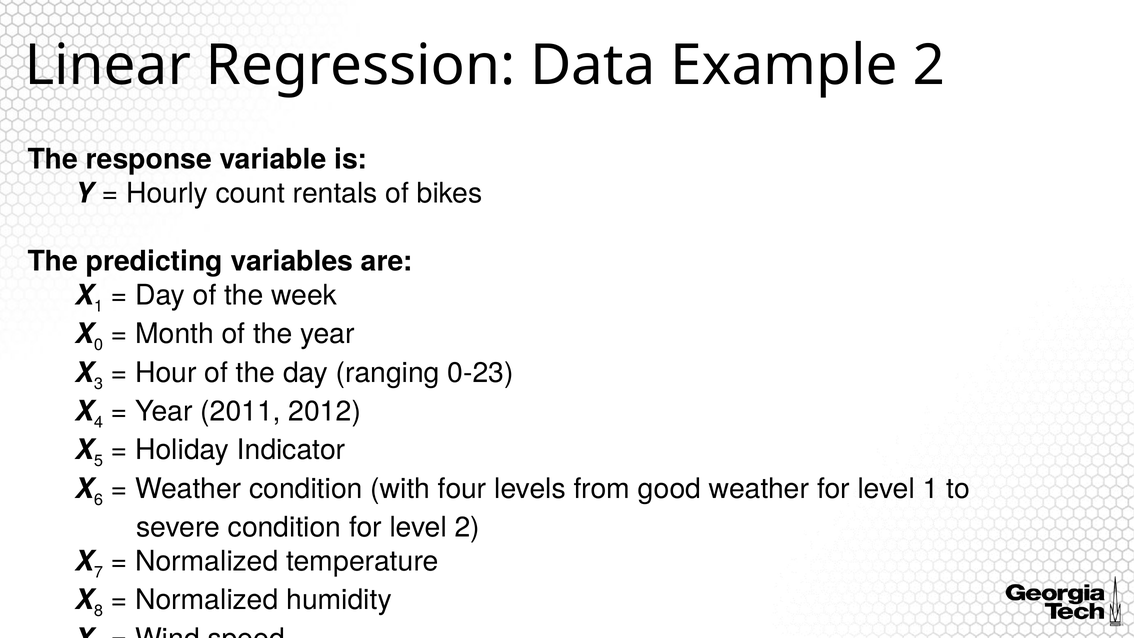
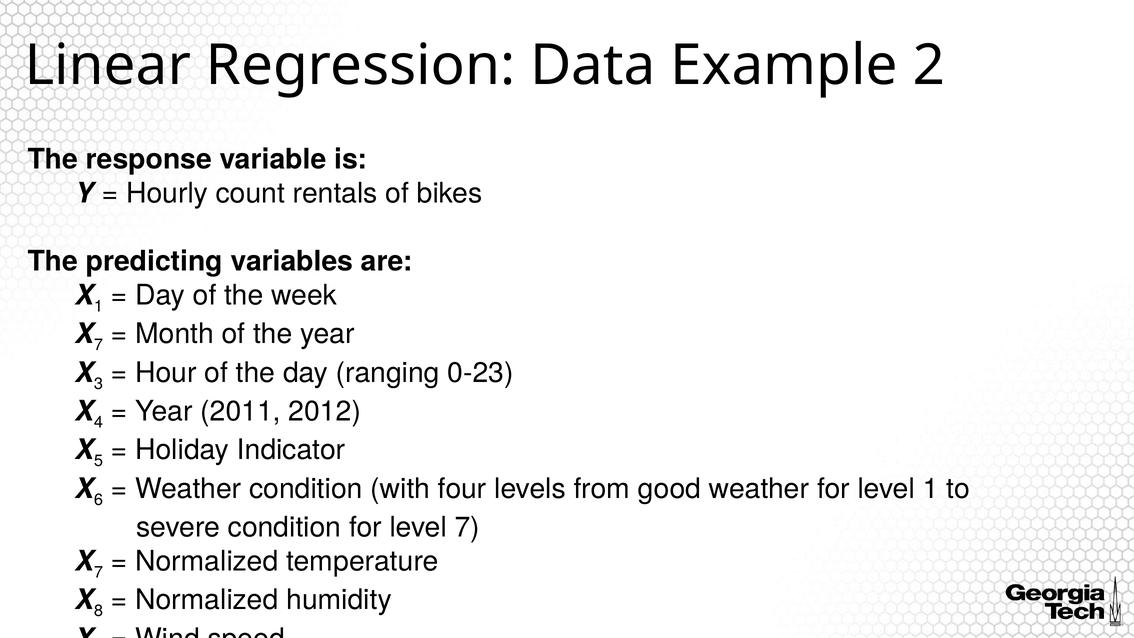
0: 0 -> 7 (99, 345)
level 2: 2 -> 7 (467, 527)
